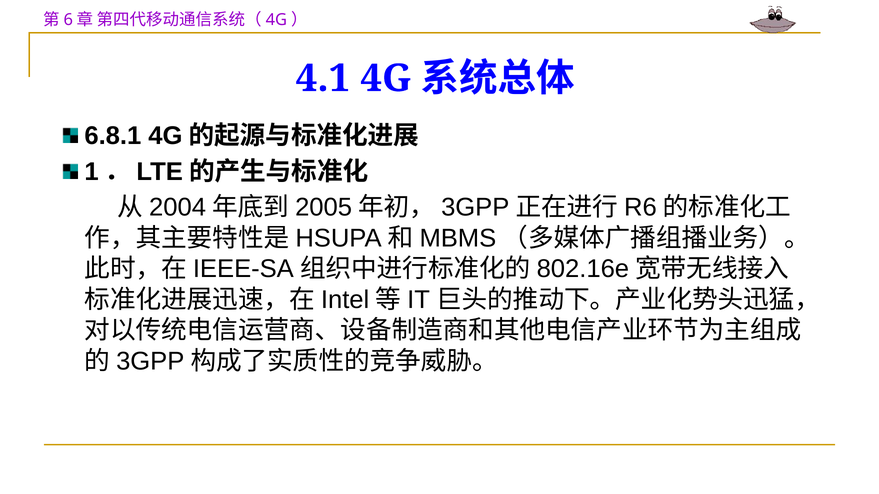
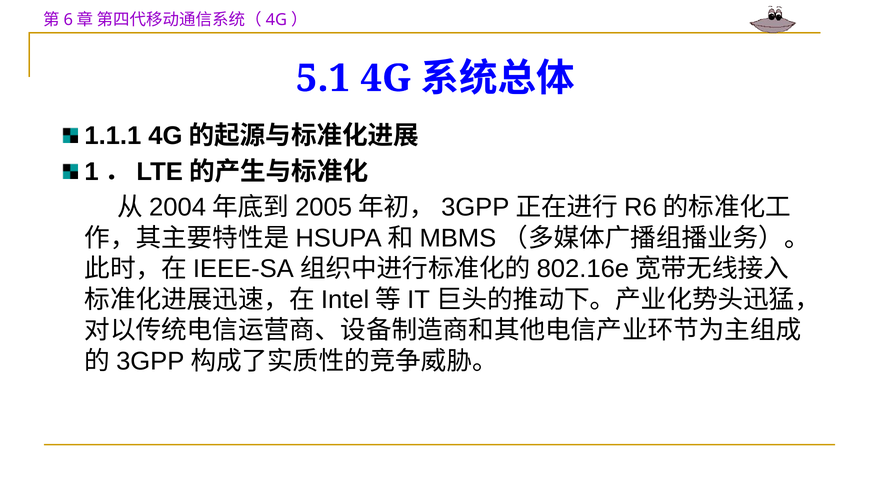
4.1: 4.1 -> 5.1 (323, 78)
6.8.1: 6.8.1 -> 1.1.1 (113, 136)
